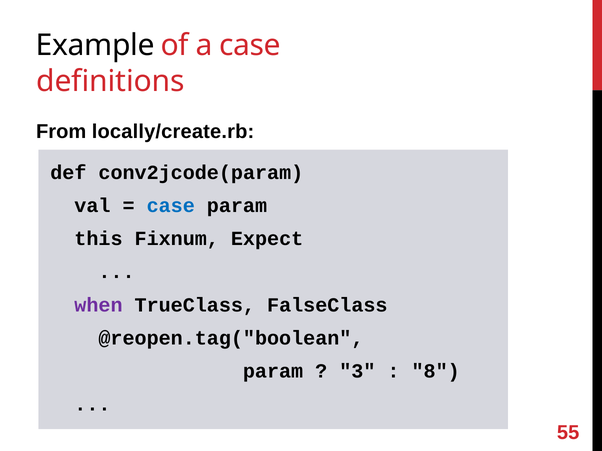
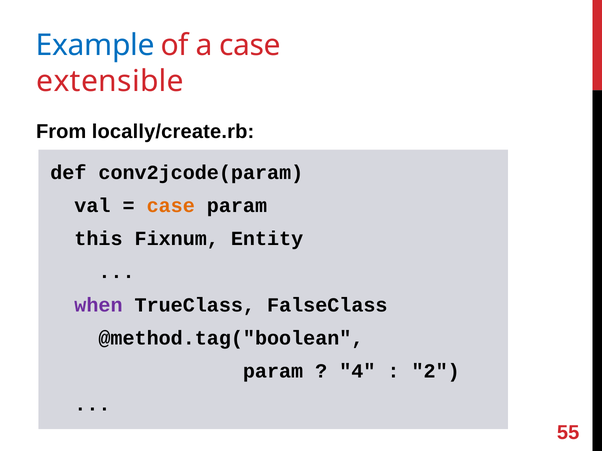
Example colour: black -> blue (95, 45)
definitions: definitions -> extensible (110, 81)
case colour: blue -> orange (171, 206)
Expect: Expect -> Entity (267, 239)
@reopen.tag("boolean: @reopen.tag("boolean -> @method.tag("boolean (231, 338)
3: 3 -> 4 (357, 371)
8: 8 -> 2 (436, 371)
